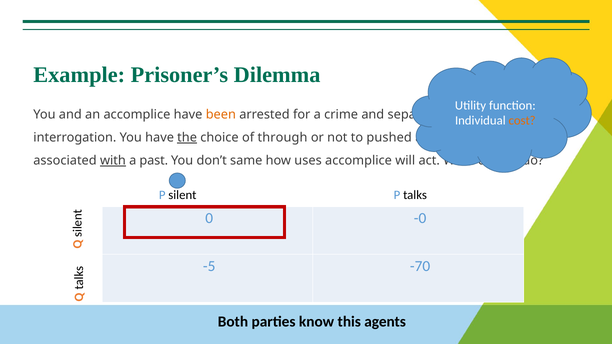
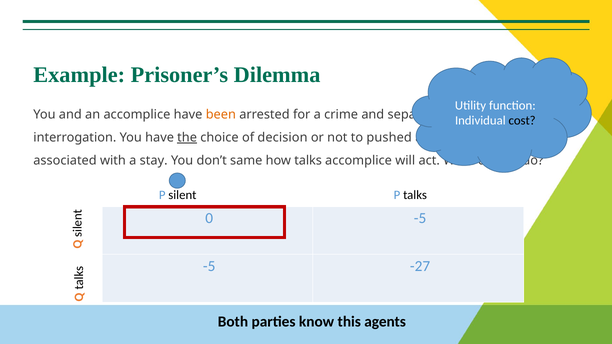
cost colour: orange -> black (522, 121)
through: through -> decision (283, 138)
with underline: present -> none (113, 161)
past: past -> stay (154, 161)
how uses: uses -> talks (308, 161)
0 -0: -0 -> -5 (420, 218)
-70: -70 -> -27 (420, 266)
